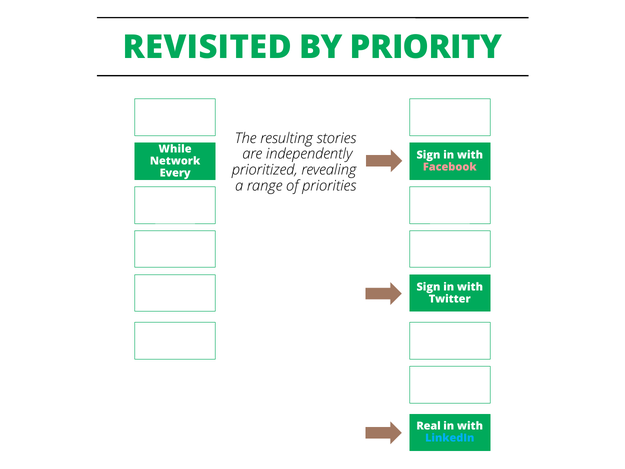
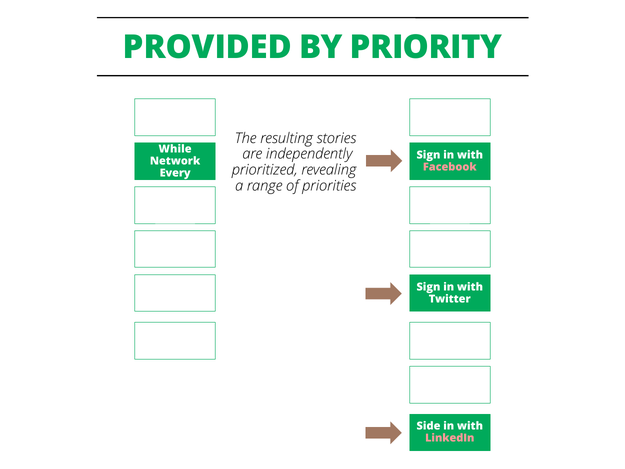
REVISITED: REVISITED -> PROVIDED (207, 47)
Real: Real -> Side (428, 426)
LinkedIn colour: light blue -> pink (450, 438)
